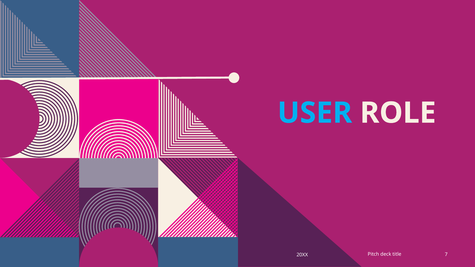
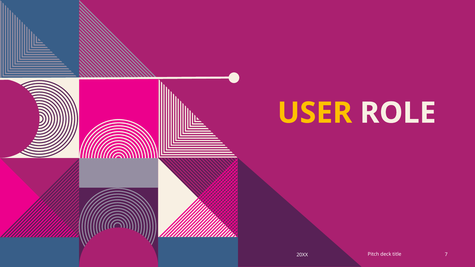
USER colour: light blue -> yellow (315, 113)
